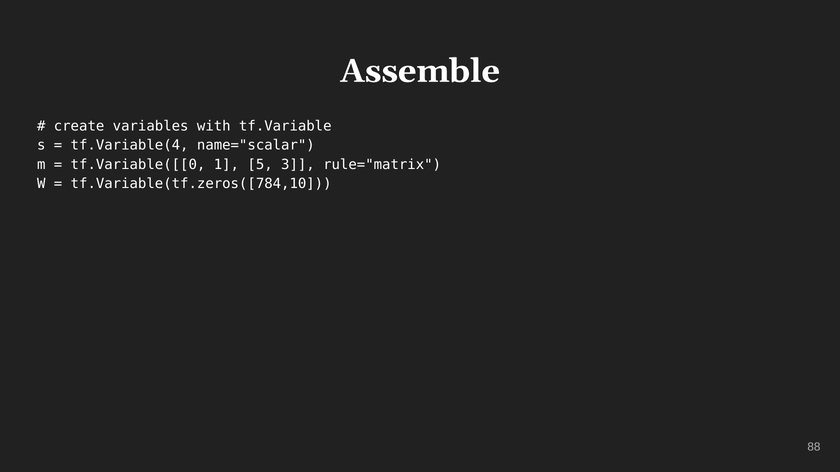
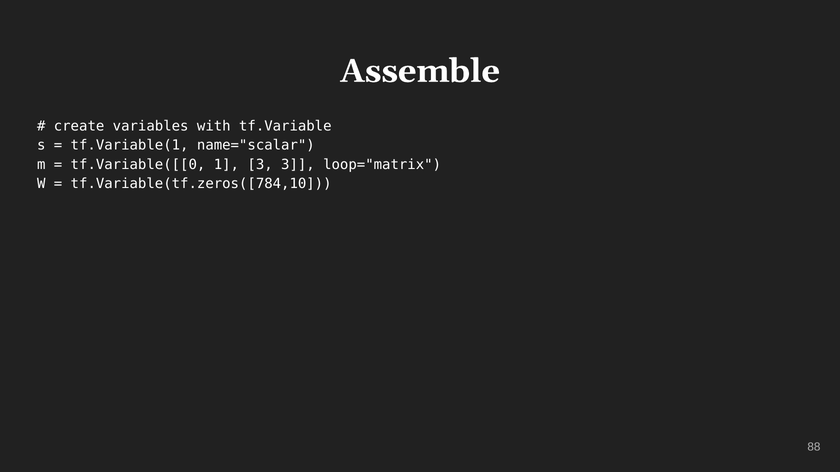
tf.Variable(4: tf.Variable(4 -> tf.Variable(1 (130, 145)
1 5: 5 -> 3 (260, 165)
rule="matrix: rule="matrix -> loop="matrix (382, 165)
